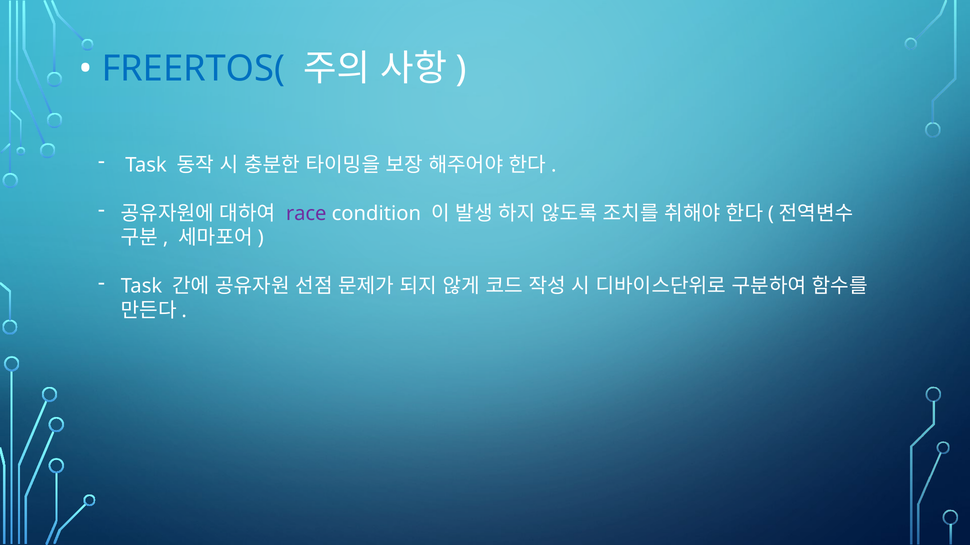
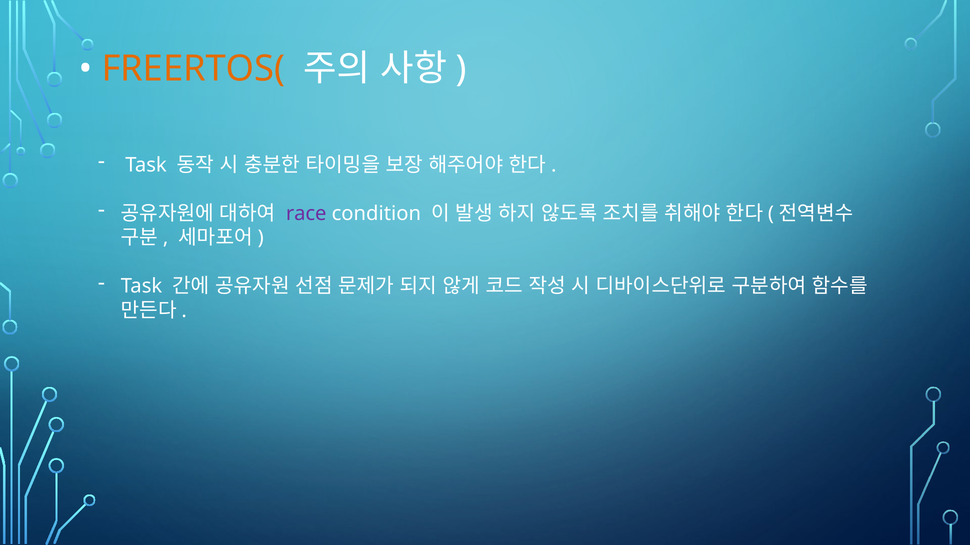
FREERTOS( colour: blue -> orange (193, 69)
